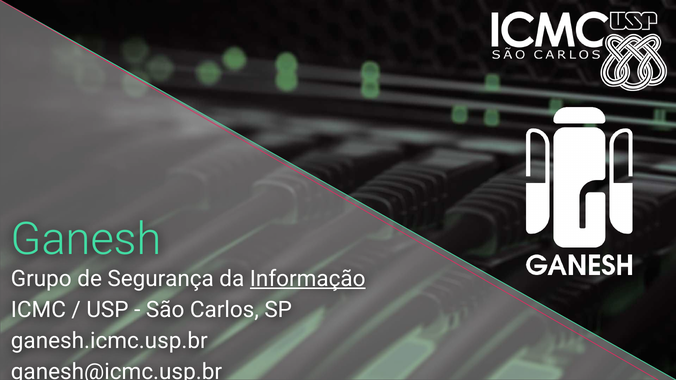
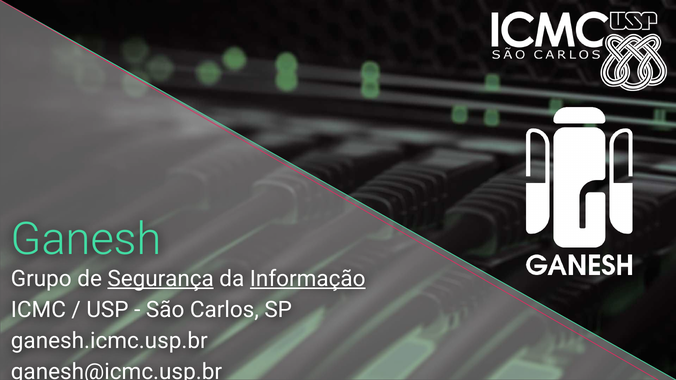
Segurança underline: none -> present (161, 279)
